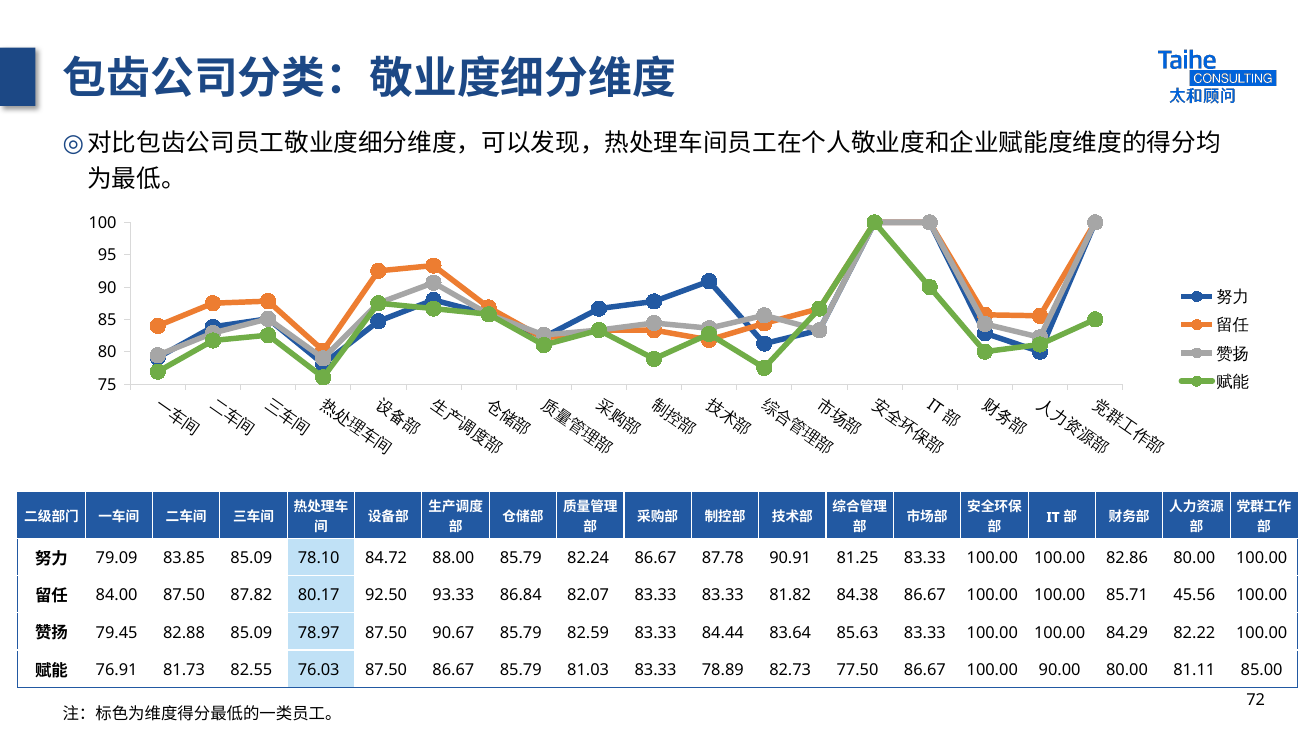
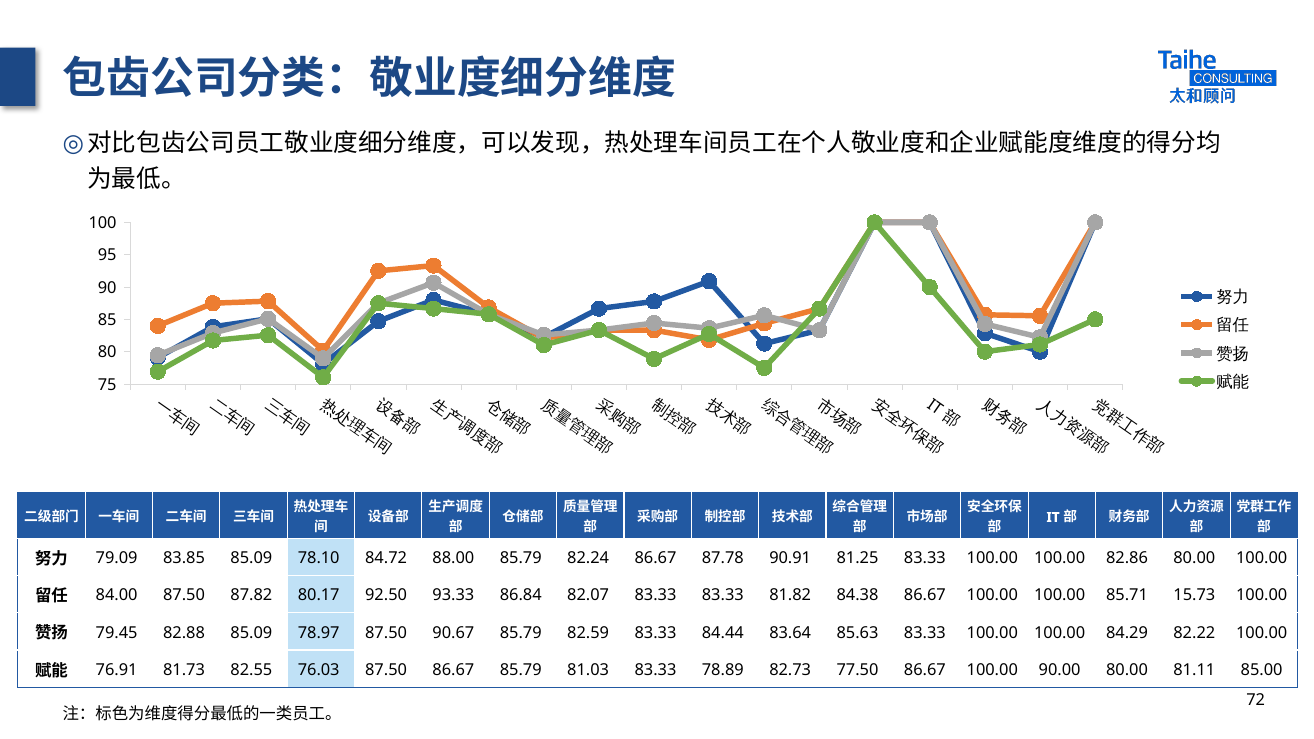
45.56: 45.56 -> 15.73 (1194, 596)
